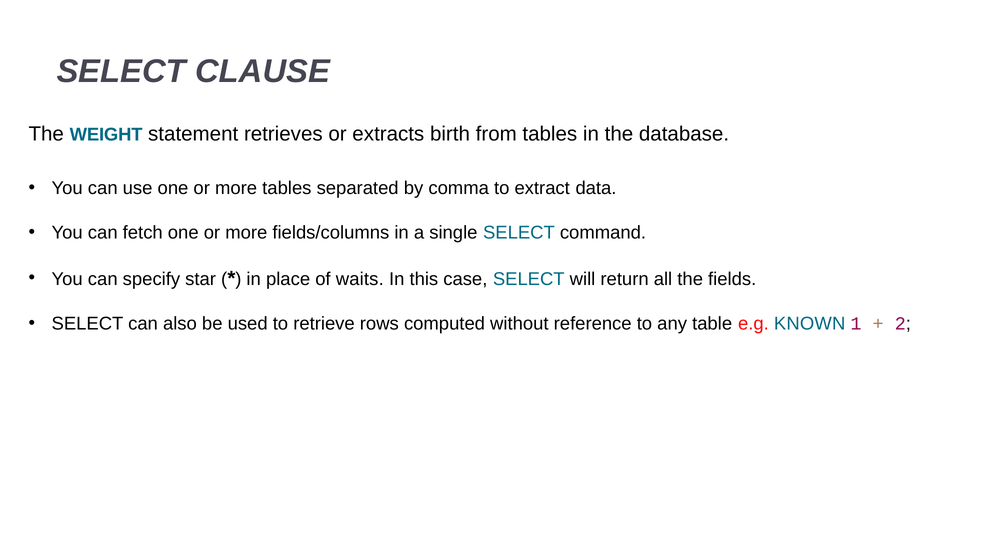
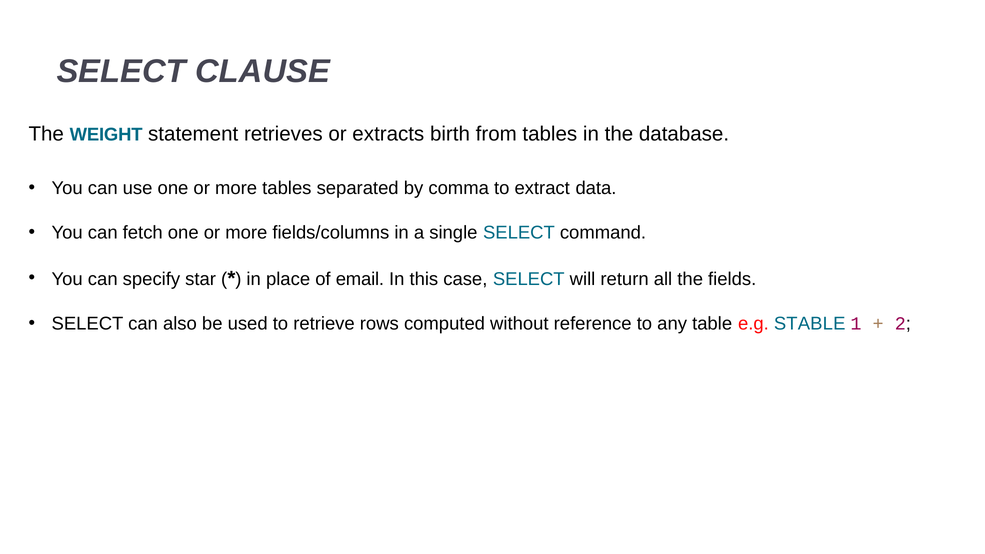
waits: waits -> email (360, 279)
KNOWN: KNOWN -> STABLE (810, 324)
